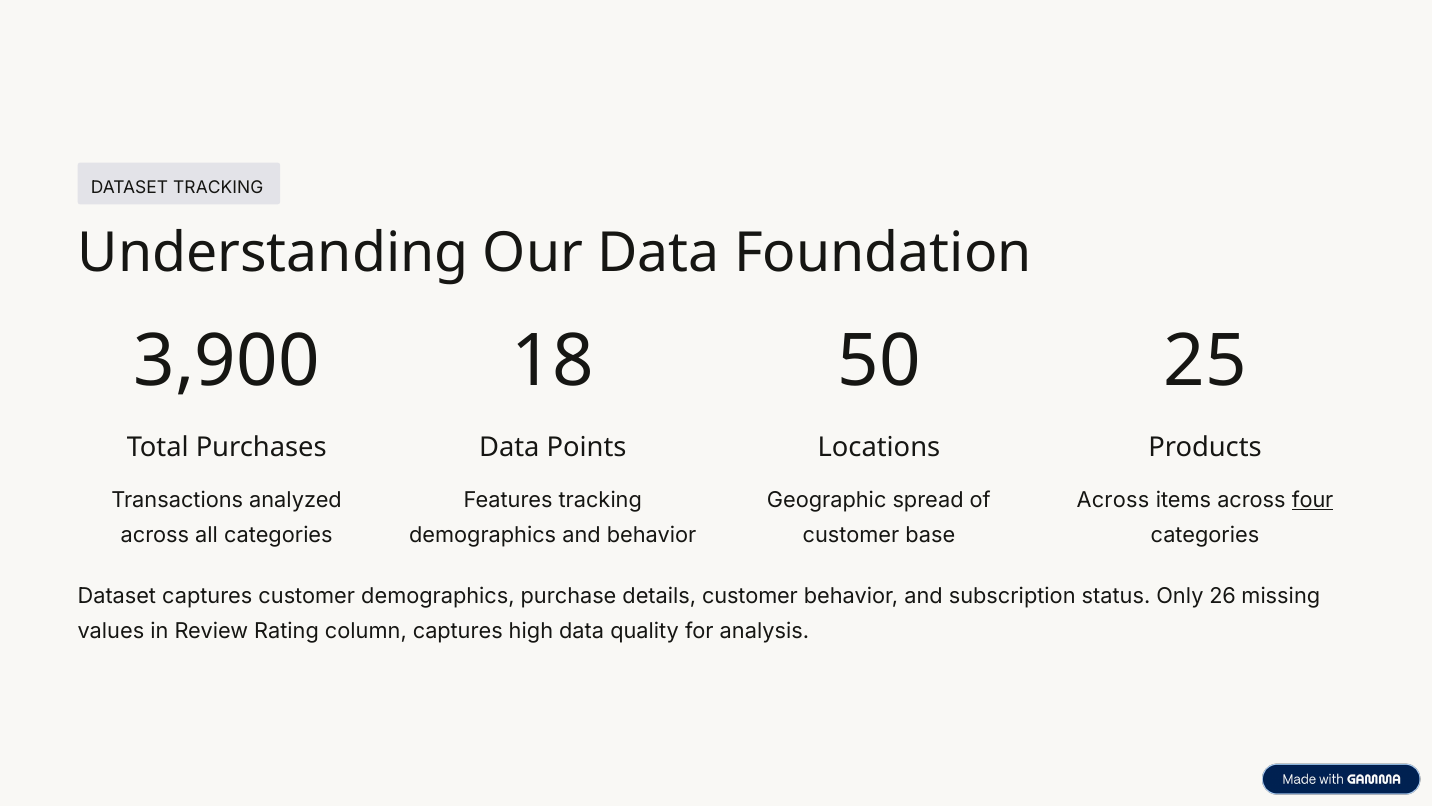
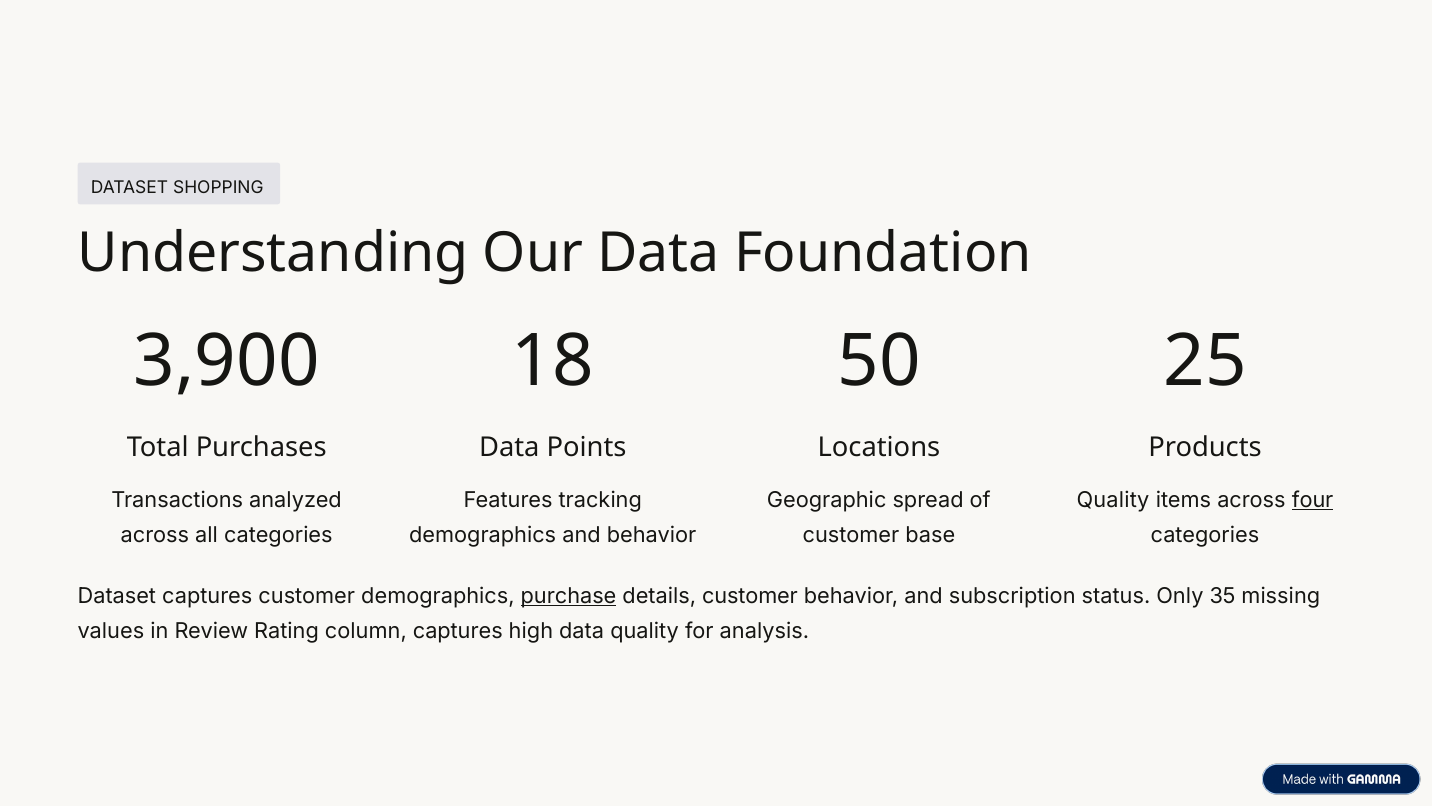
DATASET TRACKING: TRACKING -> SHOPPING (218, 188)
Across: Across -> Quality (1113, 500)
purchase underline: none -> present (569, 596)
26: 26 -> 35 (1223, 596)
